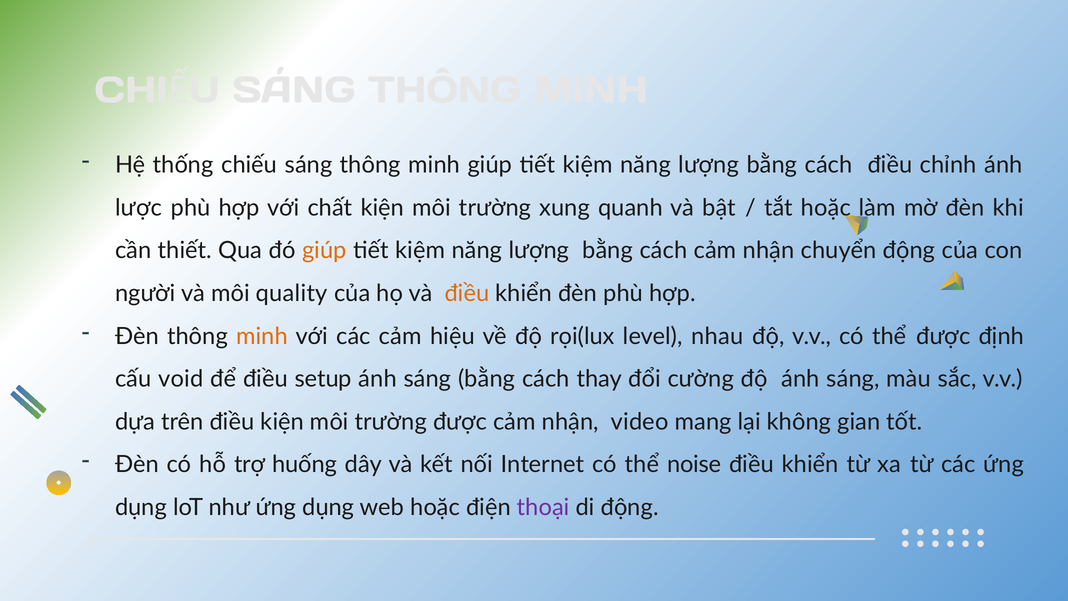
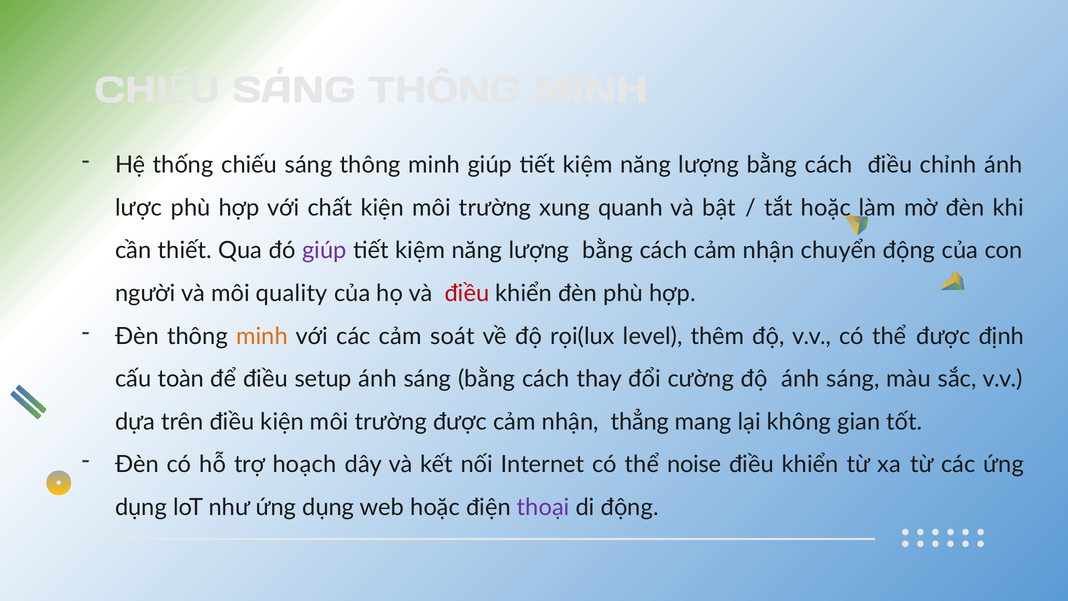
giúp colour: orange -> purple (324, 251)
điều colour: orange -> red (467, 293)
hiệu: hiệu -> soát (452, 336)
nhau: nhau -> thêm (718, 336)
void: void -> toàn (181, 379)
video: video -> thẳng (640, 422)
huống: huống -> hoạch (304, 464)
